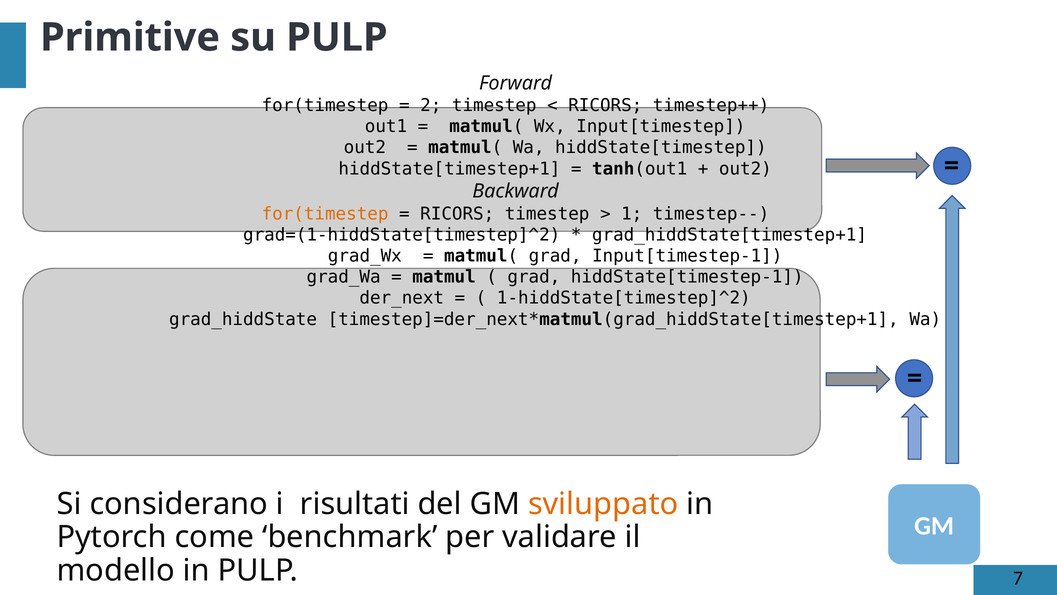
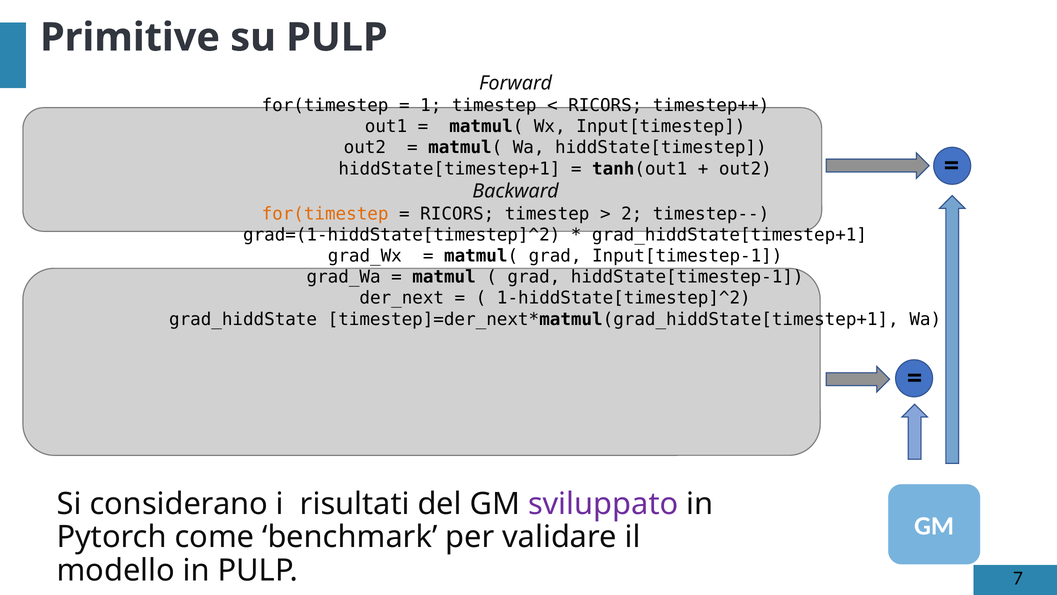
2: 2 -> 1 (431, 105)
1: 1 -> 2 (632, 214)
sviluppato colour: orange -> purple (603, 504)
